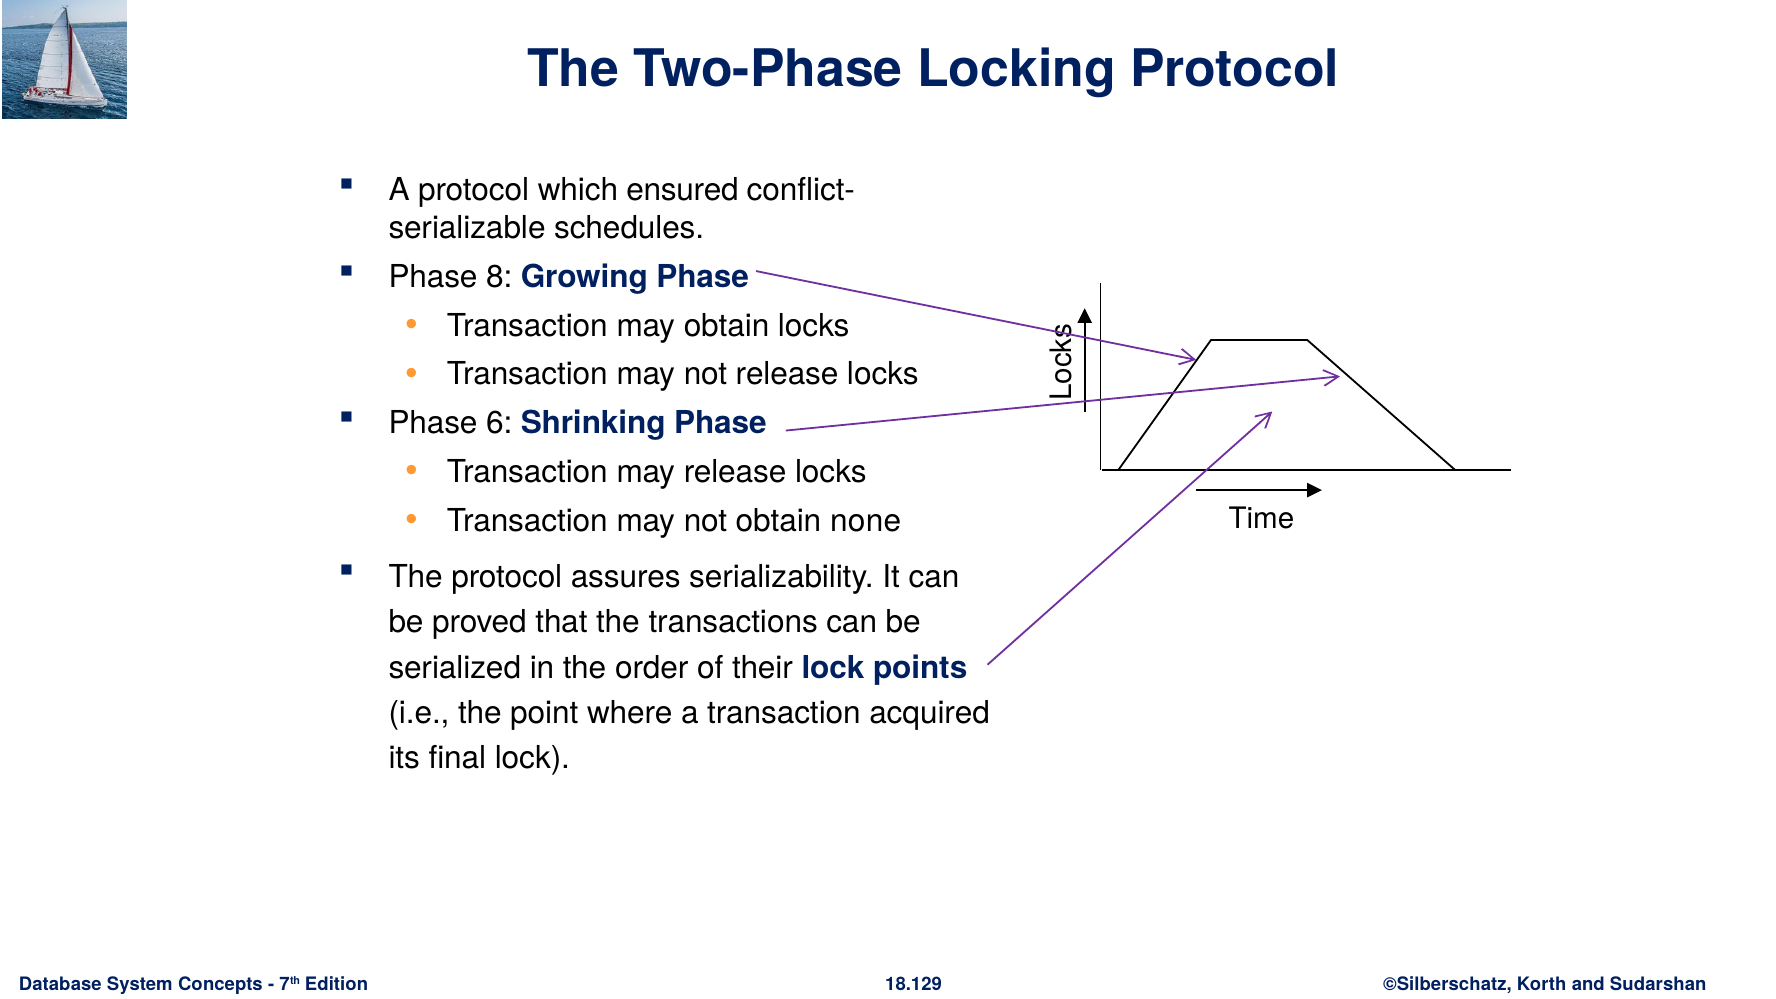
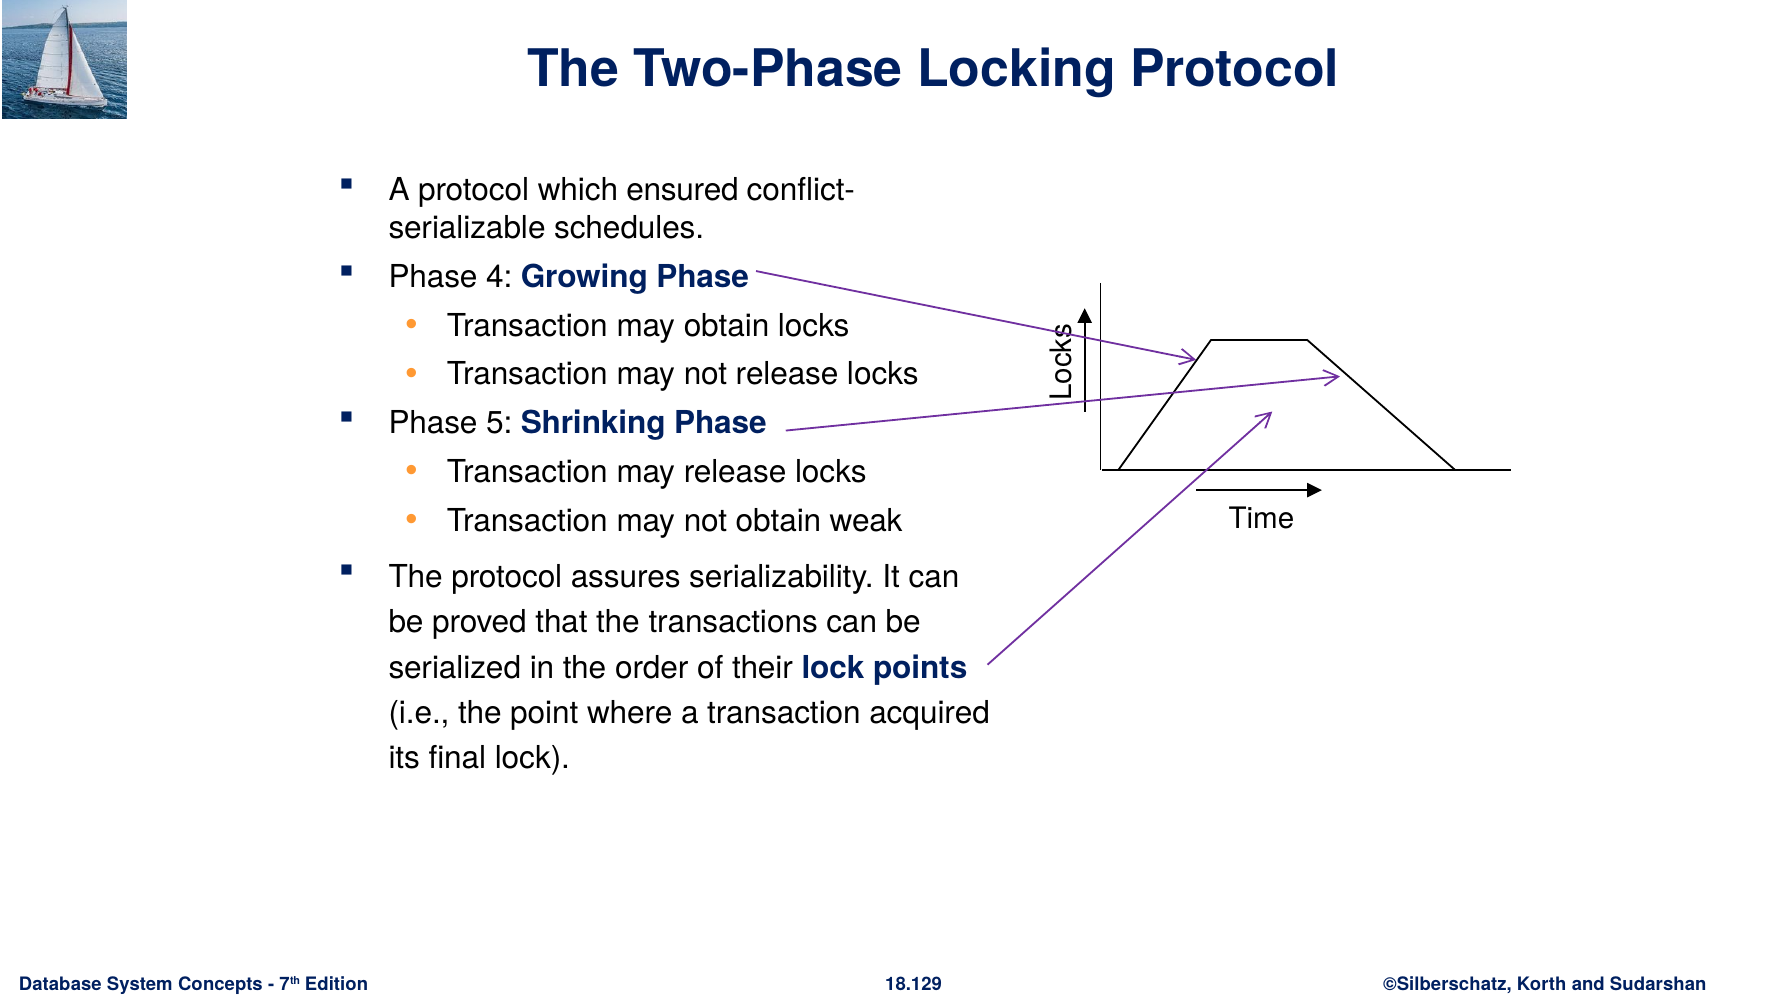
8: 8 -> 4 (499, 277)
6: 6 -> 5 (499, 423)
none: none -> weak (866, 521)
